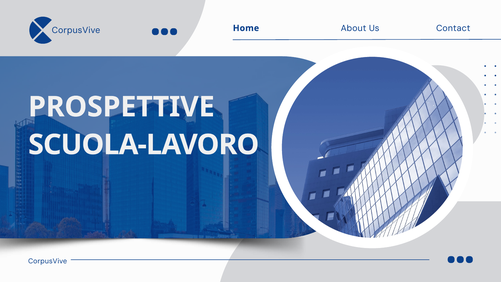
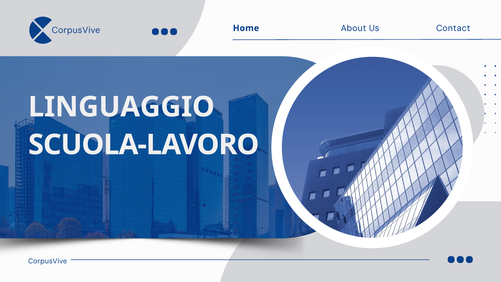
PROSPETTIVE: PROSPETTIVE -> LINGUAGGIO (121, 107)
